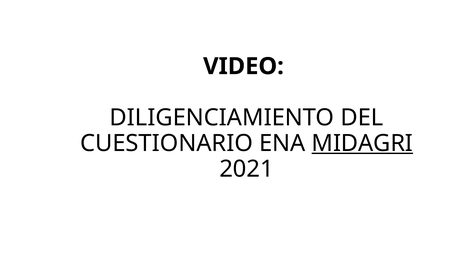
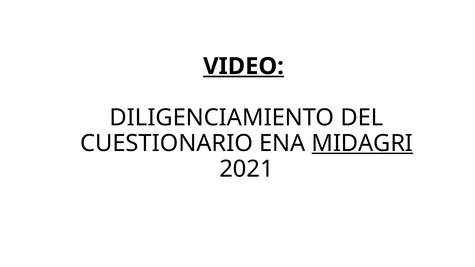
VIDEO underline: none -> present (243, 66)
